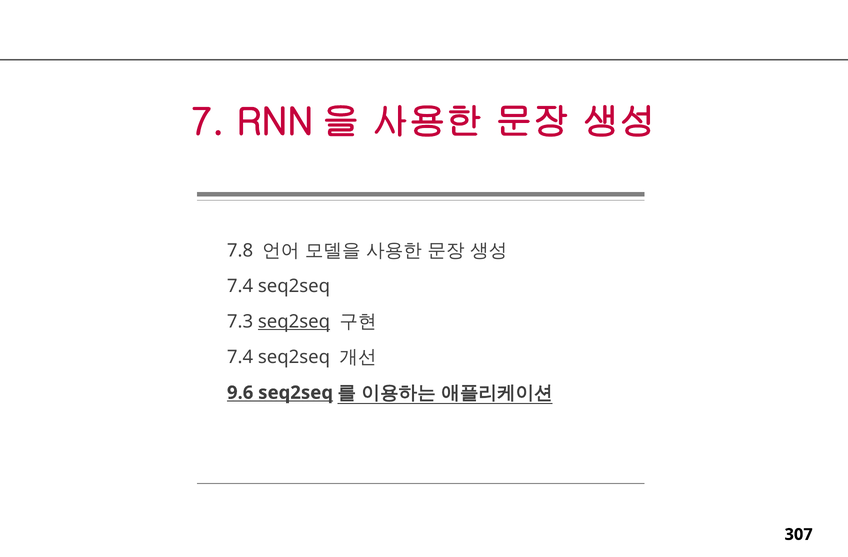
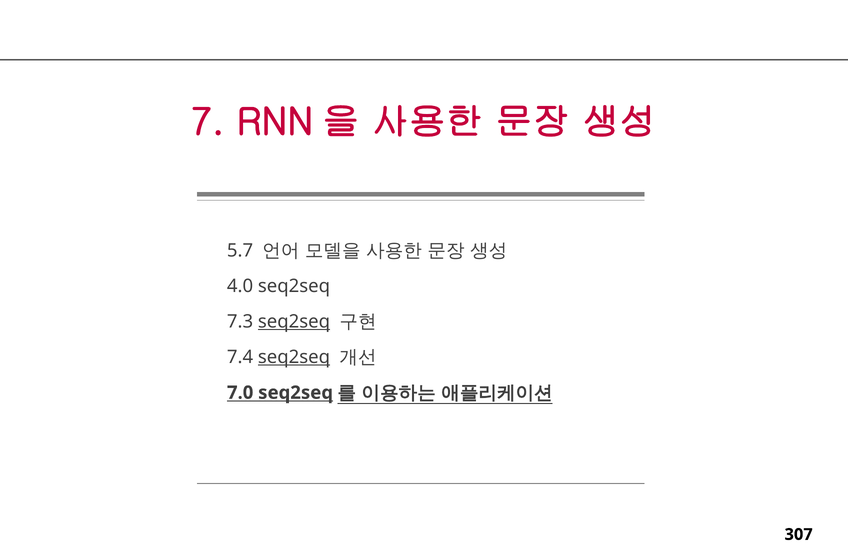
7.8: 7.8 -> 5.7 (240, 251)
7.4: 7.4 -> 4.0 (240, 286)
seq2seq underline: none -> present (294, 357)
9.6: 9.6 -> 7.0 (240, 393)
